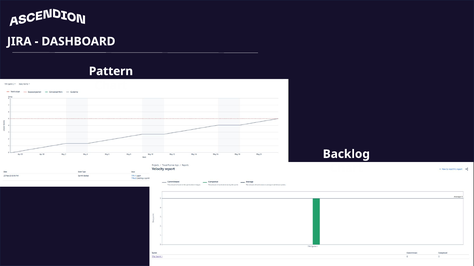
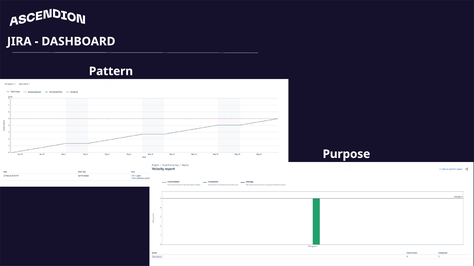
Backlog: Backlog -> Purpose (346, 154)
